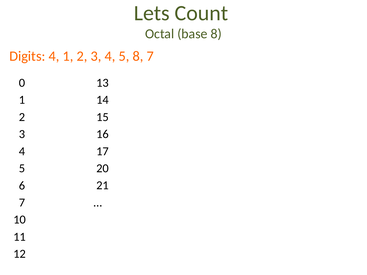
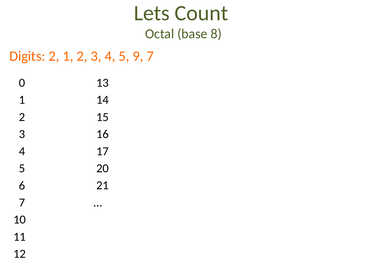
Digits 4: 4 -> 2 (54, 56)
5 8: 8 -> 9 (138, 56)
